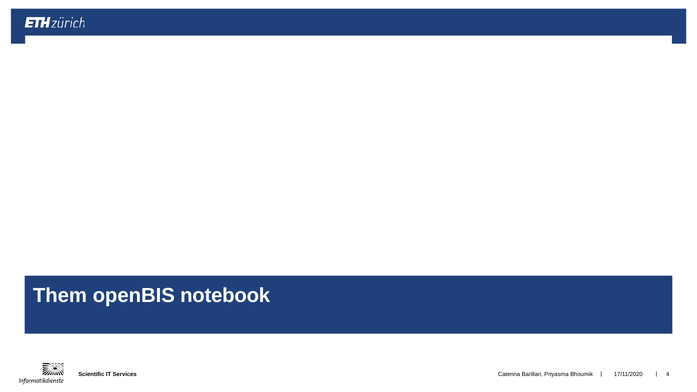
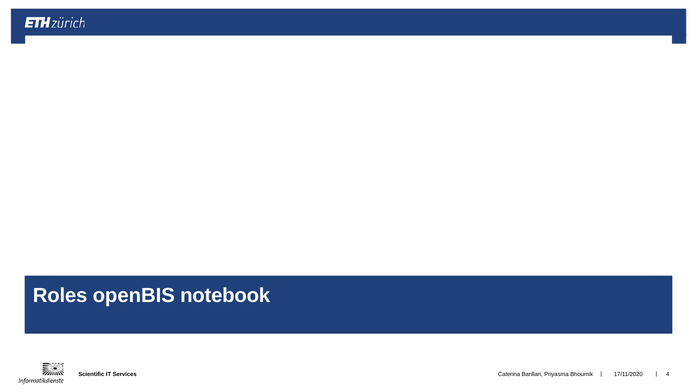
Them: Them -> Roles (60, 296)
